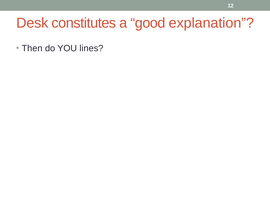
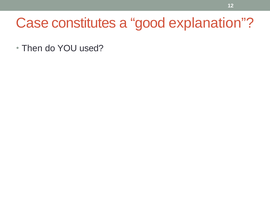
Desk: Desk -> Case (32, 23)
lines: lines -> used (91, 48)
